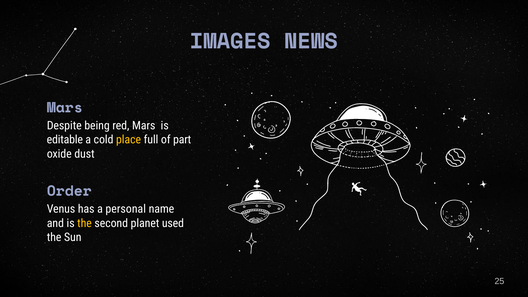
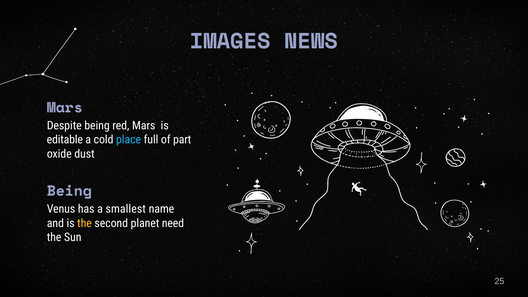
place colour: yellow -> light blue (129, 140)
Order: Order -> Being (69, 191)
personal: personal -> smallest (126, 209)
used: used -> need (173, 223)
